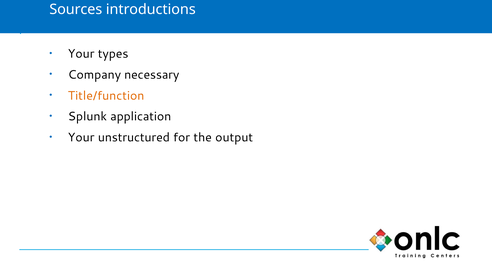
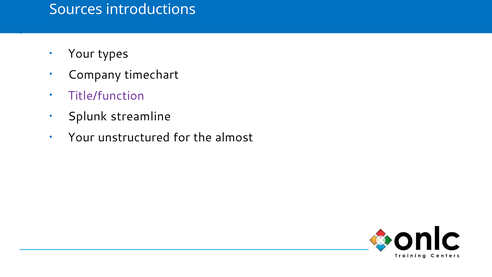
necessary: necessary -> timechart (152, 75)
Title/function colour: orange -> purple (106, 96)
application: application -> streamline (141, 116)
output: output -> almost (234, 137)
